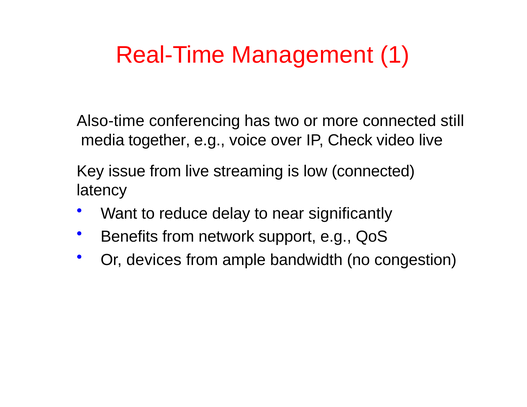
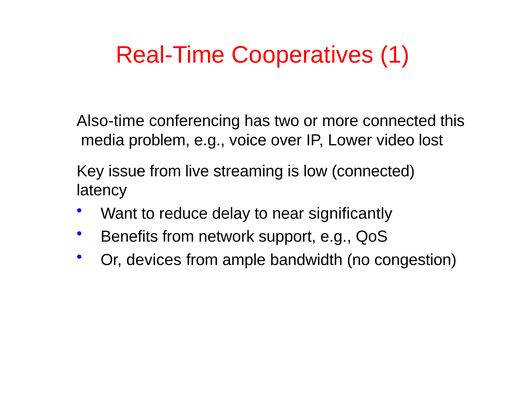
Management: Management -> Cooperatives (303, 55)
still: still -> this (452, 121)
together: together -> problem (159, 140)
Check: Check -> Lower (350, 140)
video live: live -> lost (431, 140)
